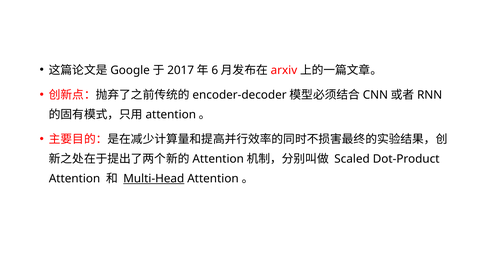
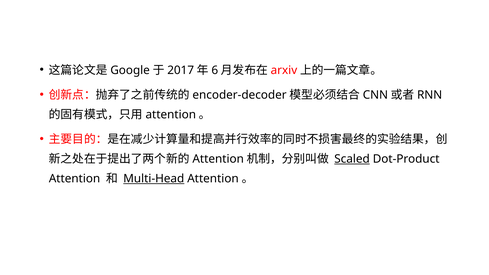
Scaled underline: none -> present (352, 159)
